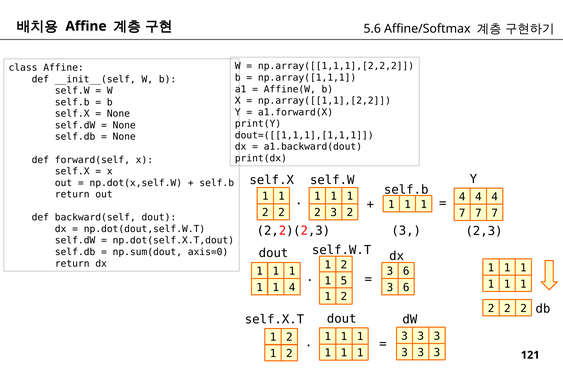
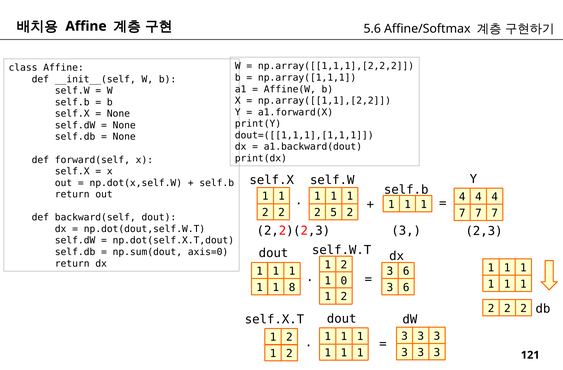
2 3: 3 -> 5 (334, 212)
5: 5 -> 0 (344, 281)
1 4: 4 -> 8 (292, 287)
